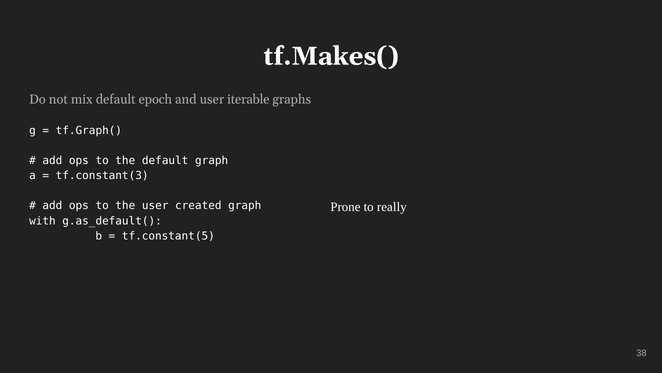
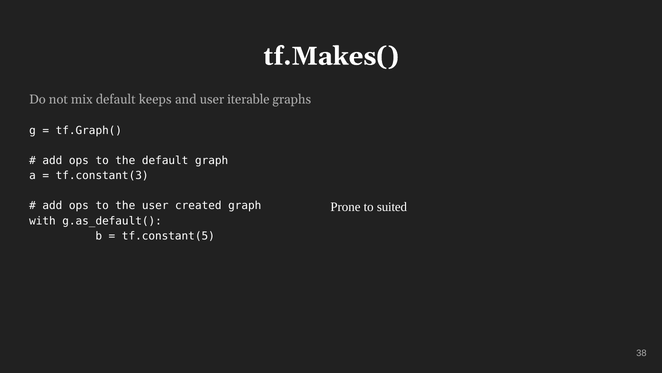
epoch: epoch -> keeps (155, 99)
really: really -> suited (392, 207)
